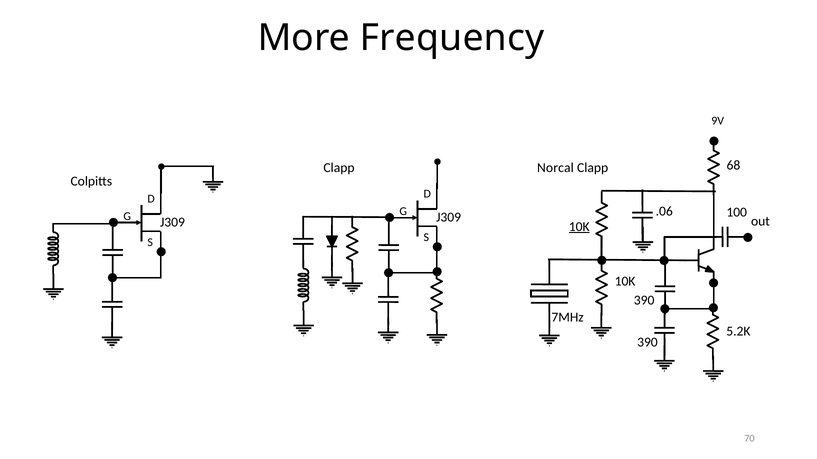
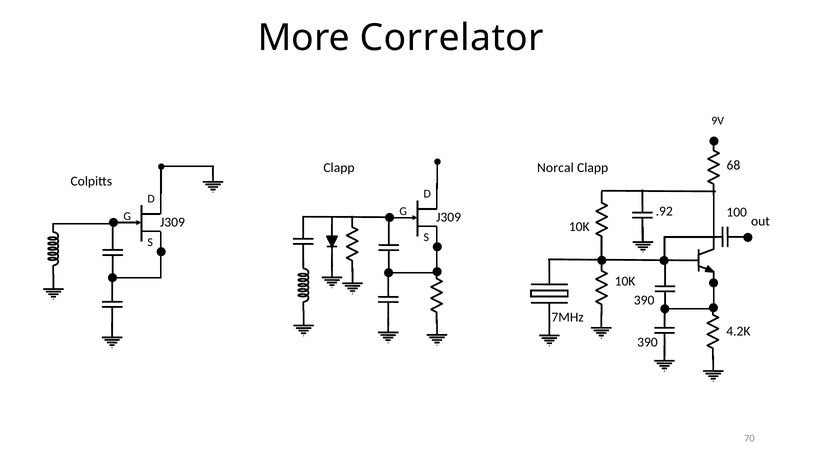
Frequency: Frequency -> Correlator (452, 38)
.06: .06 -> .92 (664, 212)
10K underline: present -> none (579, 227)
5.2K: 5.2K -> 4.2K (738, 332)
